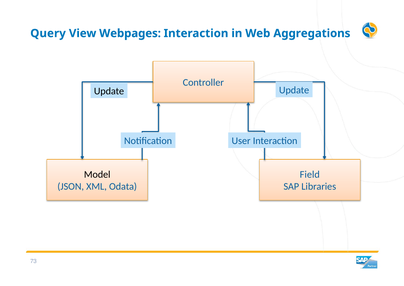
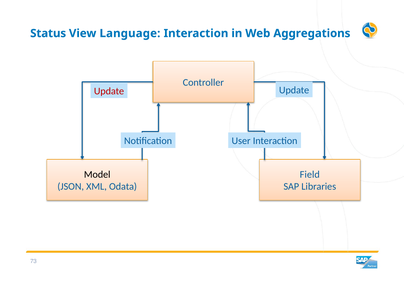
Query: Query -> Status (48, 33)
Webpages: Webpages -> Language (130, 33)
Update colour: black -> red (109, 91)
